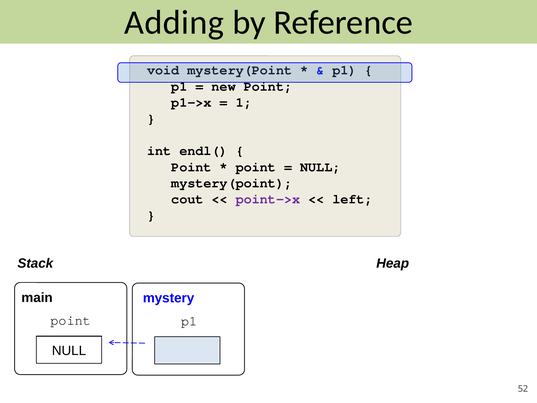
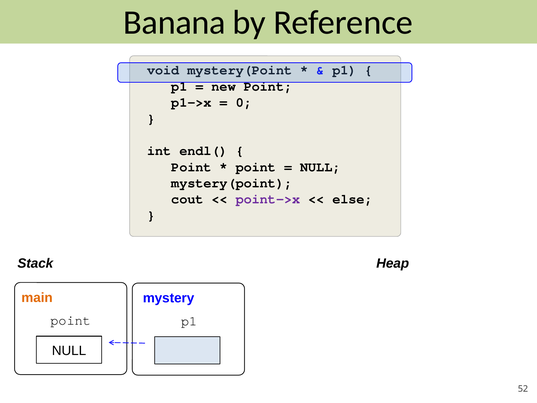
Adding: Adding -> Banana (174, 23)
1: 1 -> 0 (244, 102)
left: left -> else (353, 199)
main colour: black -> orange (37, 297)
